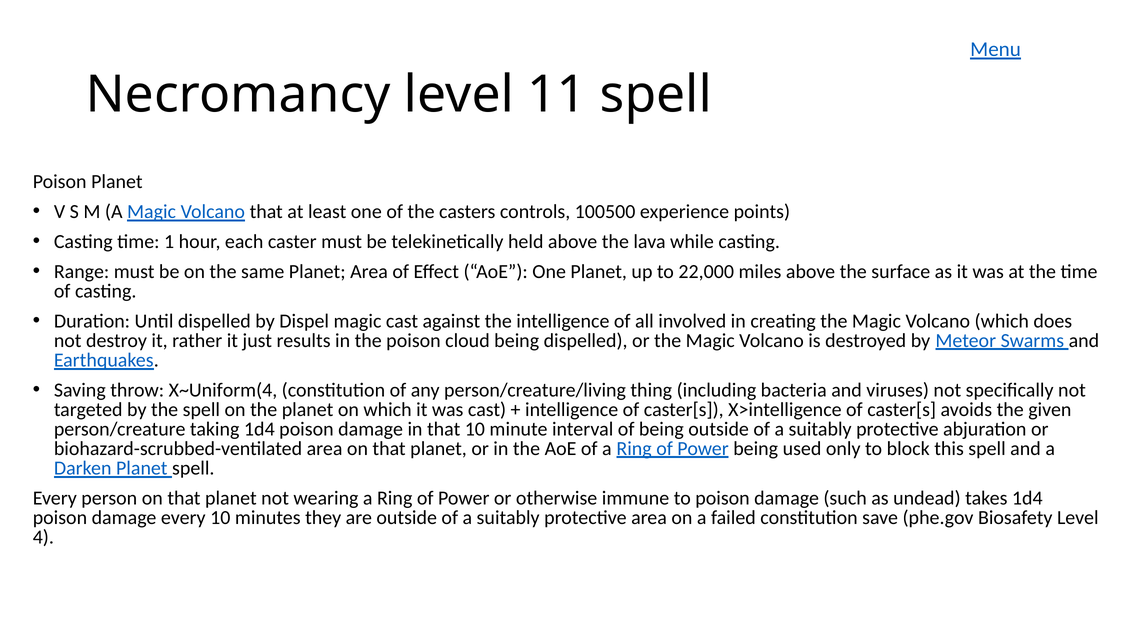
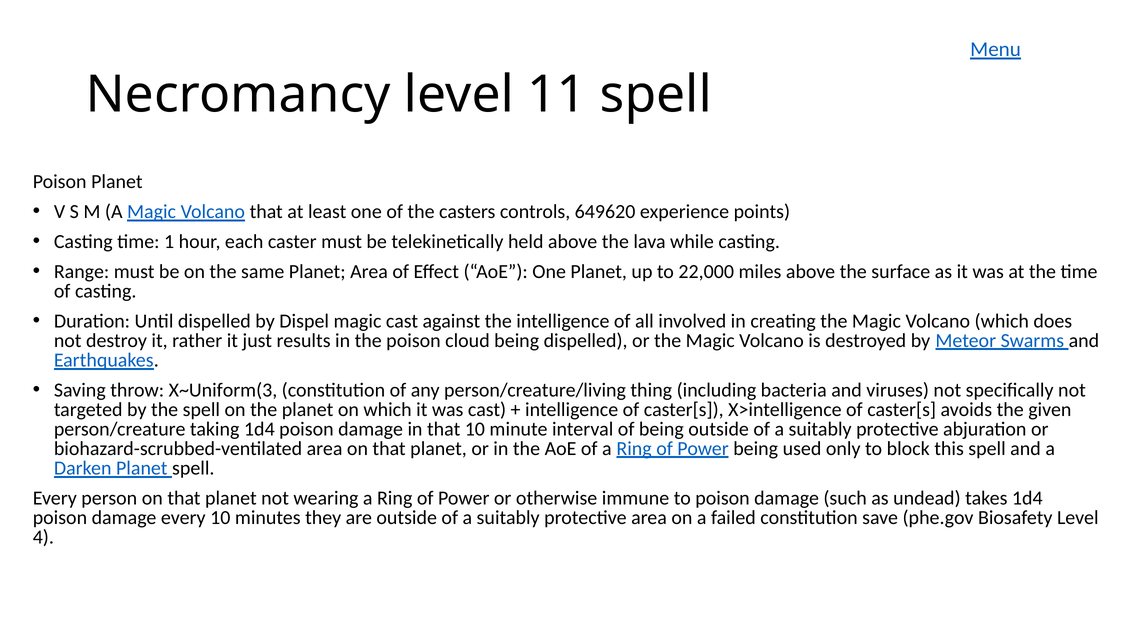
100500: 100500 -> 649620 (605, 212)
X~Uniform(4: X~Uniform(4 -> X~Uniform(3 (223, 391)
